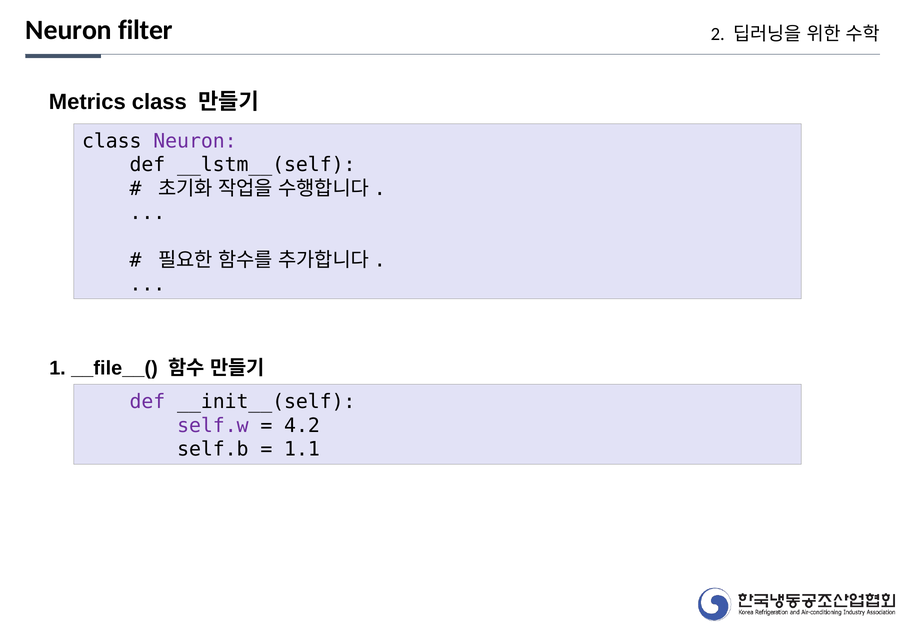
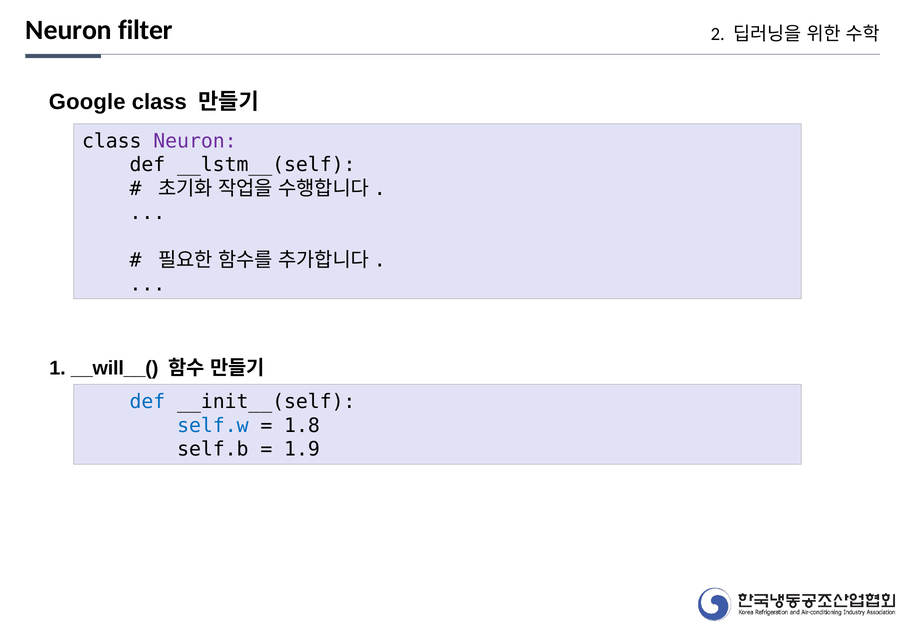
Metrics: Metrics -> Google (87, 102)
__file__(: __file__( -> __will__( (115, 368)
def colour: purple -> blue (147, 401)
self.w colour: purple -> blue (213, 425)
4.2: 4.2 -> 1.8 (302, 425)
1.1: 1.1 -> 1.9 (302, 449)
